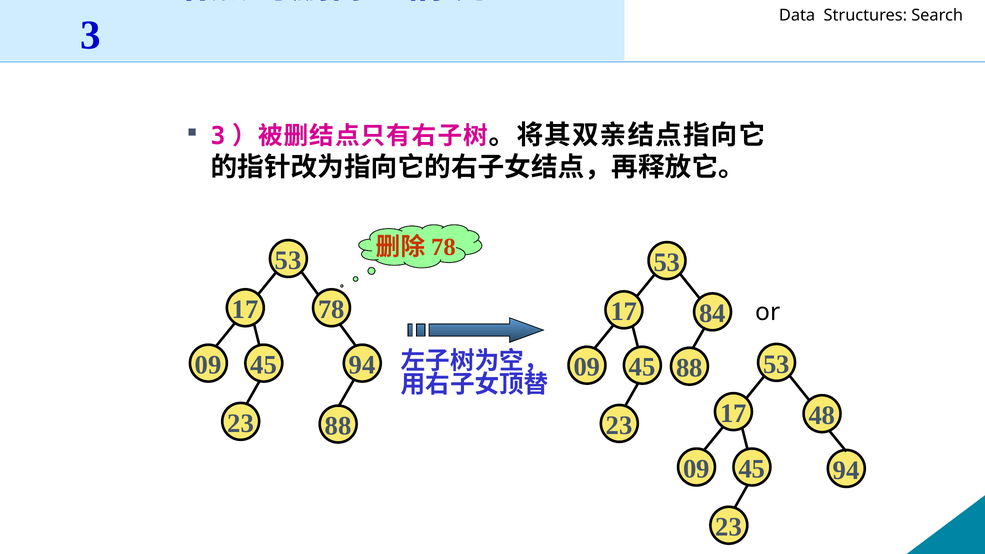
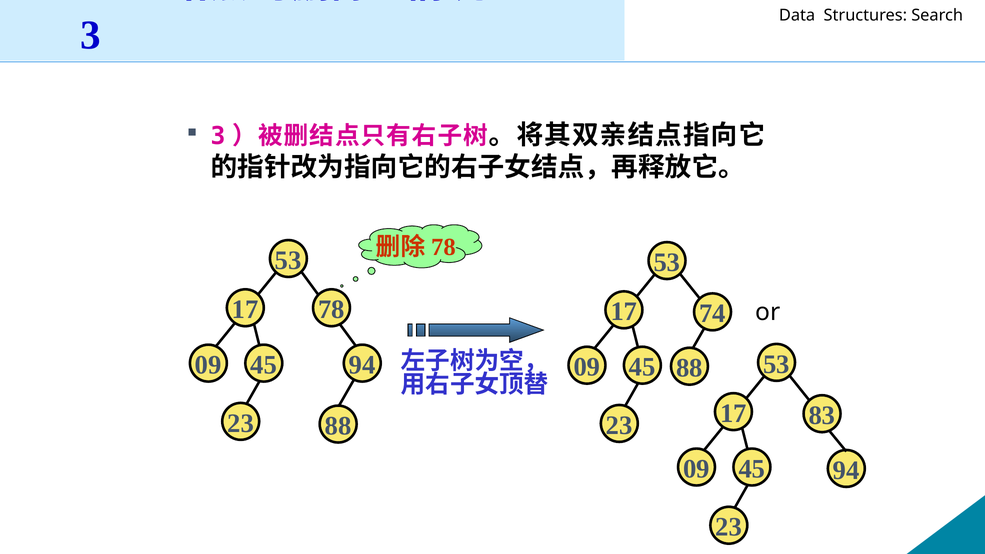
84: 84 -> 74 (712, 314)
48: 48 -> 83 (822, 416)
